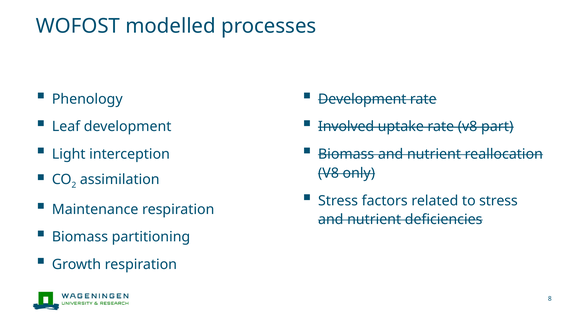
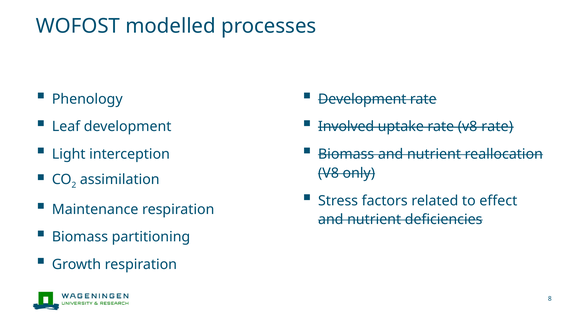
v8 part: part -> rate (497, 127)
to stress: stress -> effect (498, 201)
